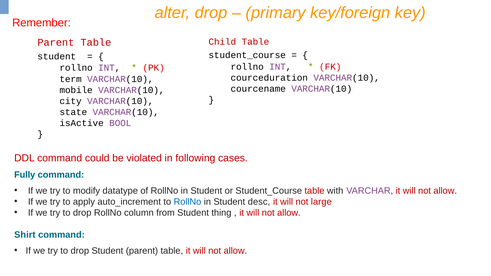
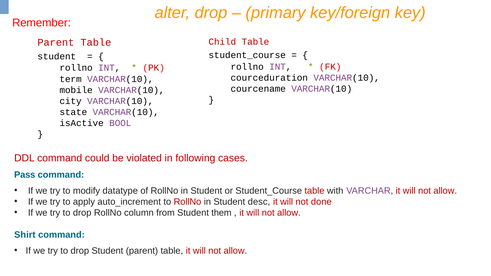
Fully: Fully -> Pass (25, 175)
RollNo colour: blue -> red (187, 202)
large: large -> done (321, 202)
thing: thing -> them (221, 213)
